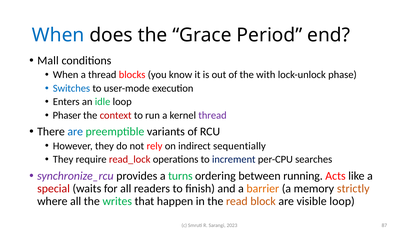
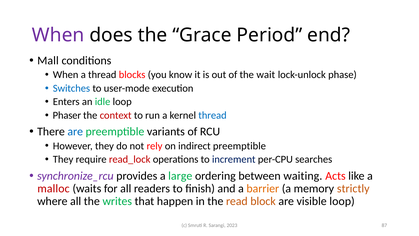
When colour: blue -> purple (58, 35)
with: with -> wait (266, 75)
thread colour: purple -> blue (213, 115)
indirect sequentially: sequentially -> preemptible (239, 146)
turns: turns -> large (180, 176)
running: running -> waiting (303, 176)
special: special -> malloc (53, 188)
